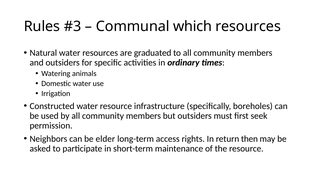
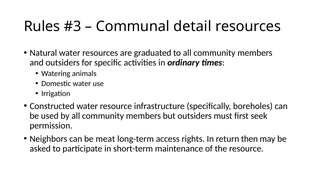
which: which -> detail (192, 26)
elder: elder -> meat (105, 138)
